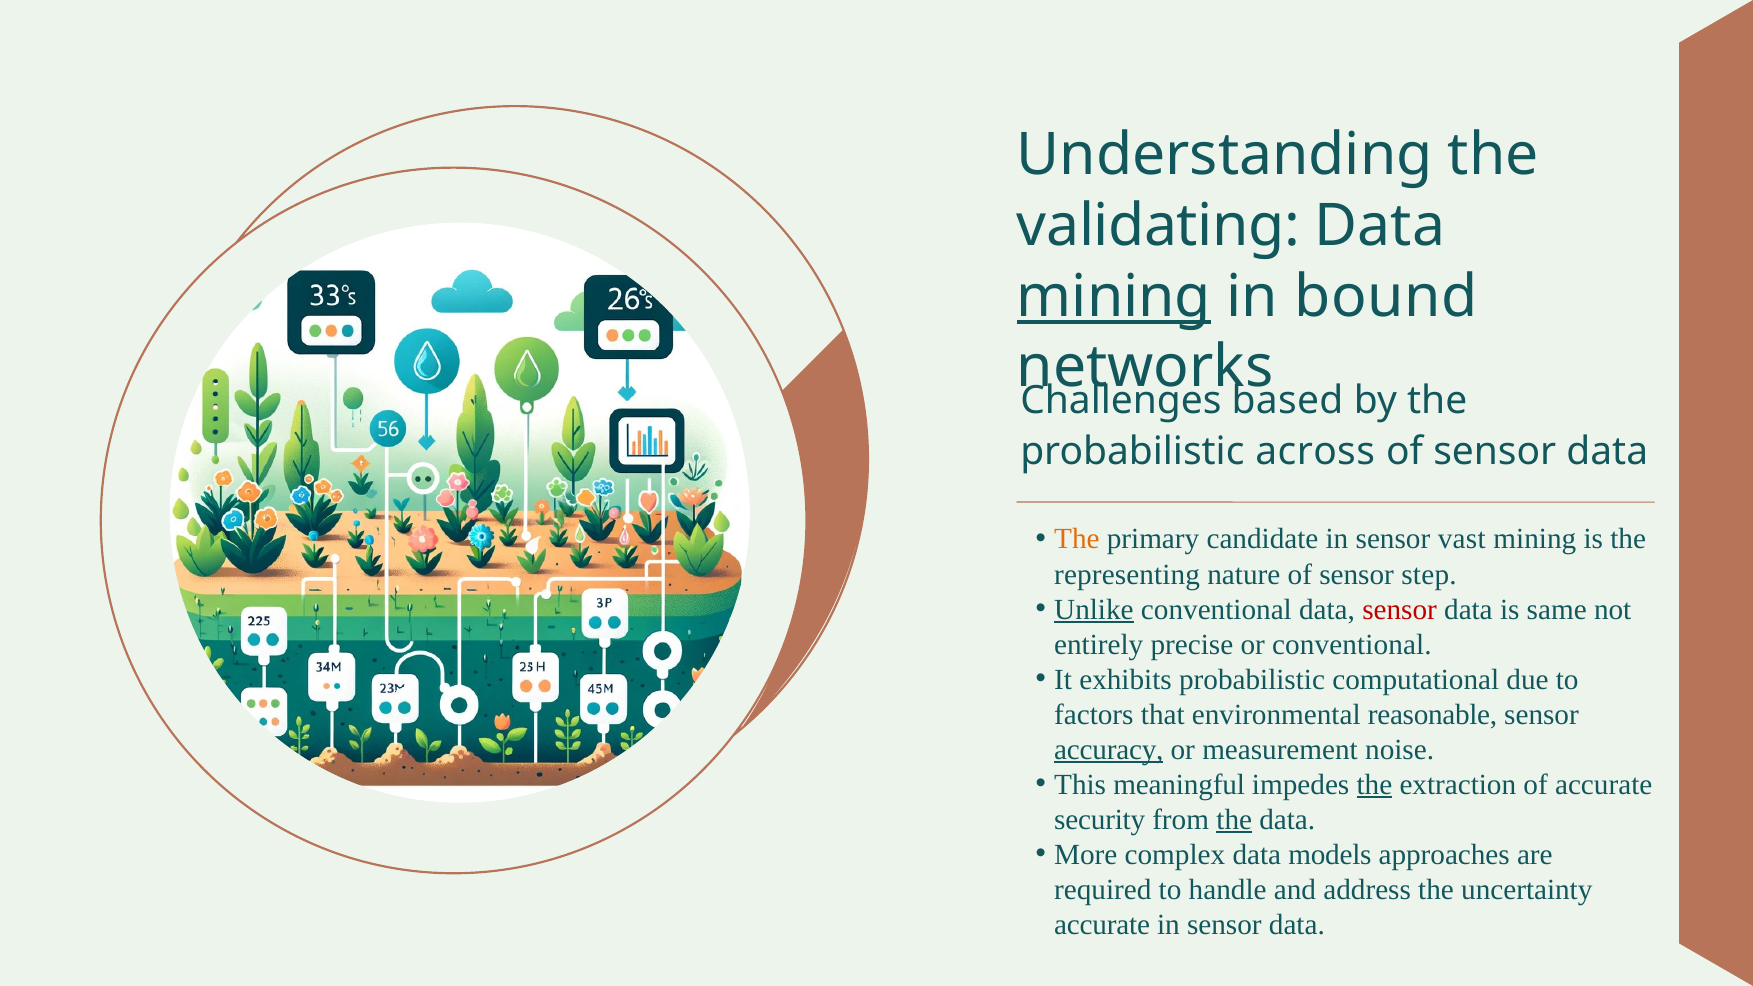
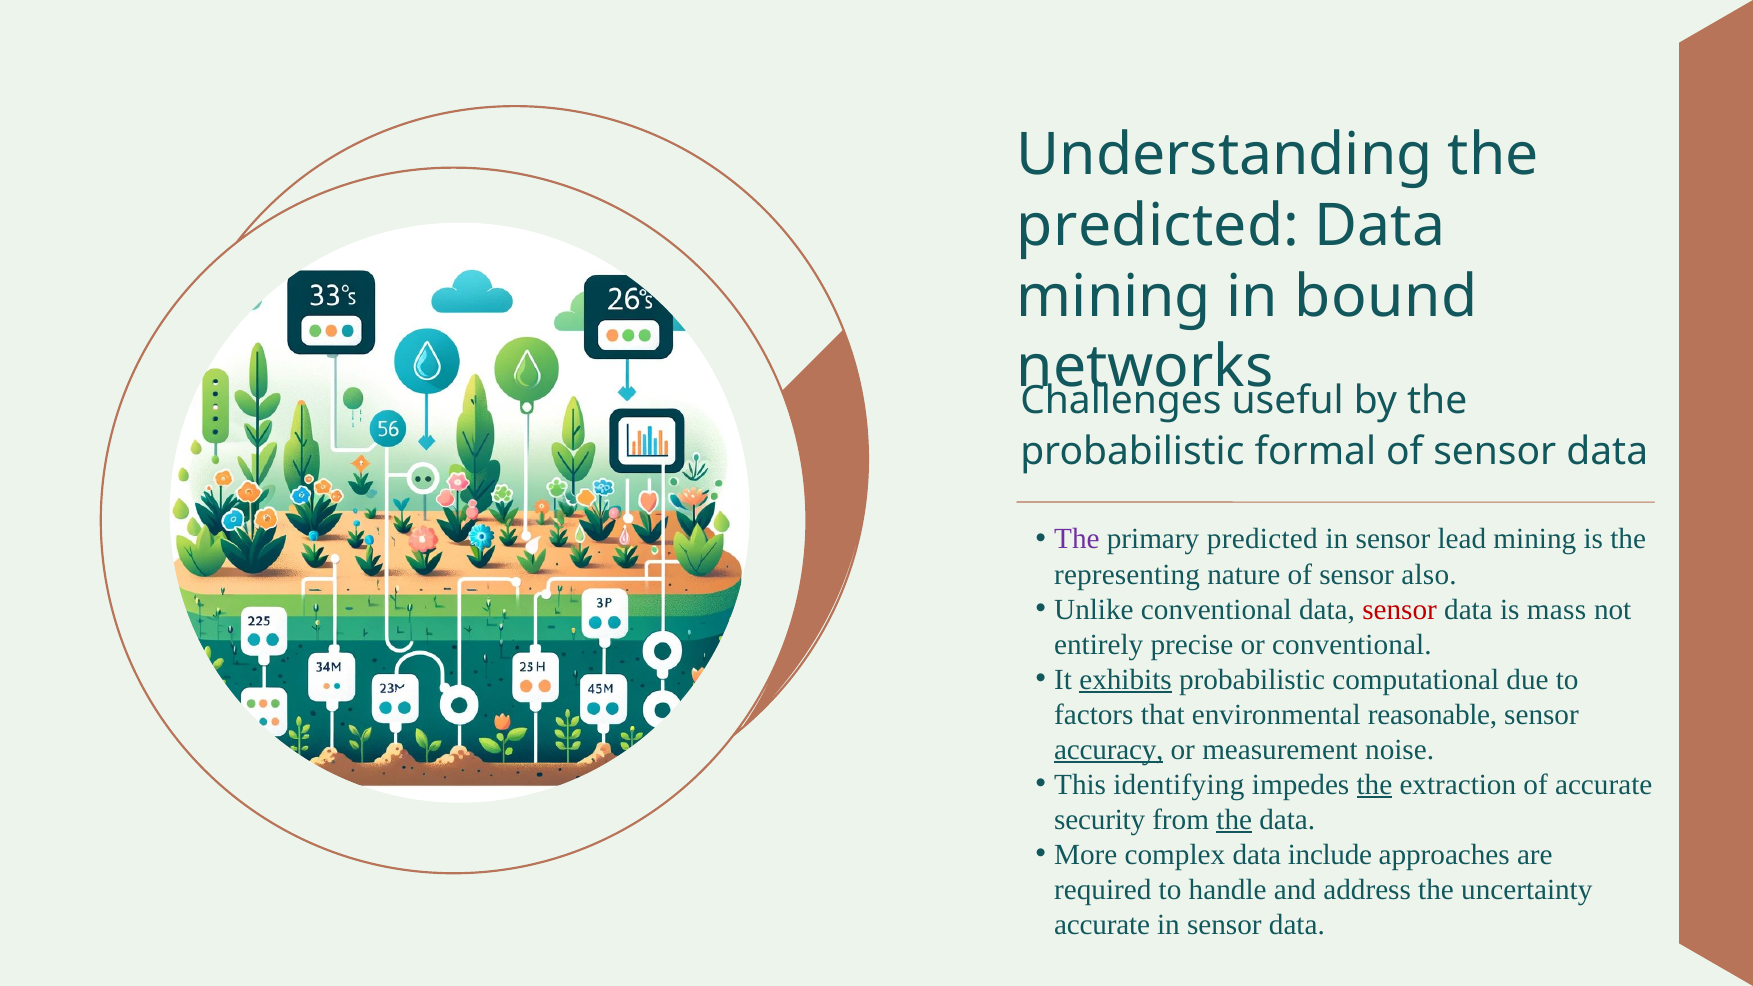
validating: validating -> predicted (1158, 226)
mining underline: present -> none (1114, 297)
based: based -> useful (1288, 401)
across: across -> formal (1315, 451)
The colour: orange -> purple (1077, 539)
primary candidate: candidate -> predicted (1262, 539)
vast: vast -> lead (1462, 539)
step: step -> also (1429, 574)
Unlike underline: present -> none (1094, 609)
same: same -> mass (1557, 609)
exhibits underline: none -> present (1126, 680)
meaningful: meaningful -> identifying (1179, 785)
models: models -> include (1330, 855)
